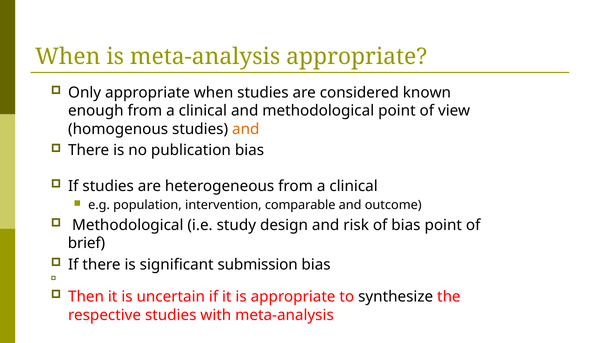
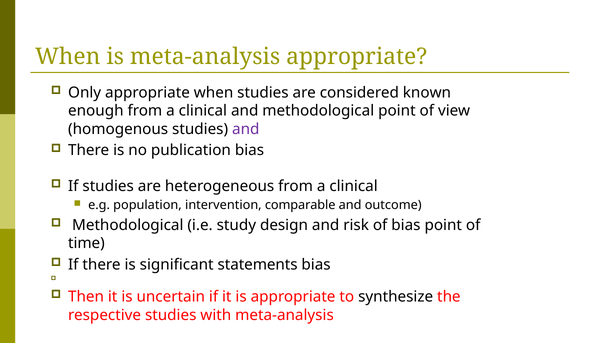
and colour: orange -> purple (246, 129)
brief: brief -> time (86, 244)
submission: submission -> statements (258, 265)
